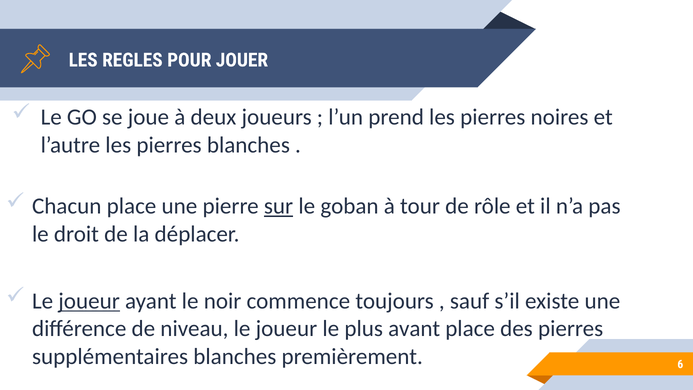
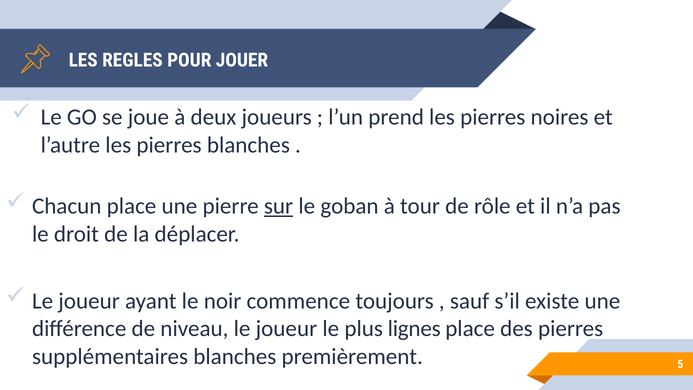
joueur underline: present -> none (89, 301)
avant: avant -> lignes (414, 329)
6: 6 -> 5 (680, 364)
